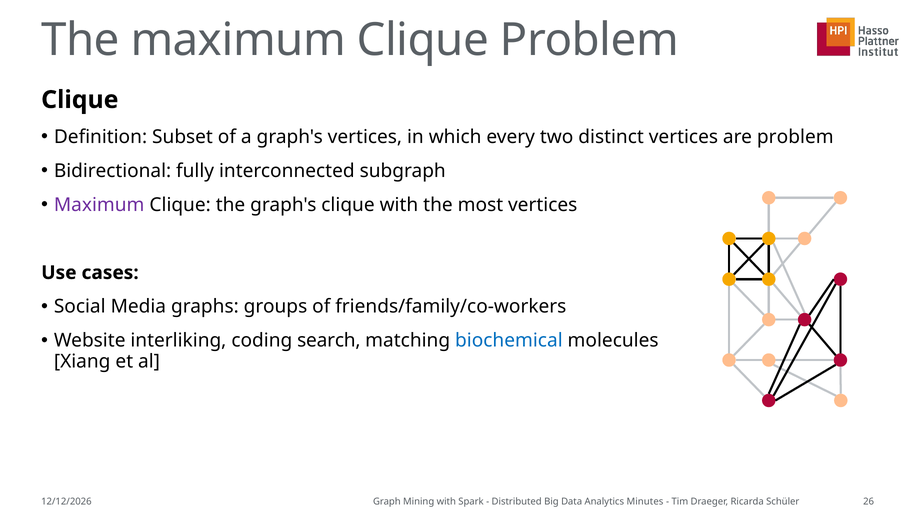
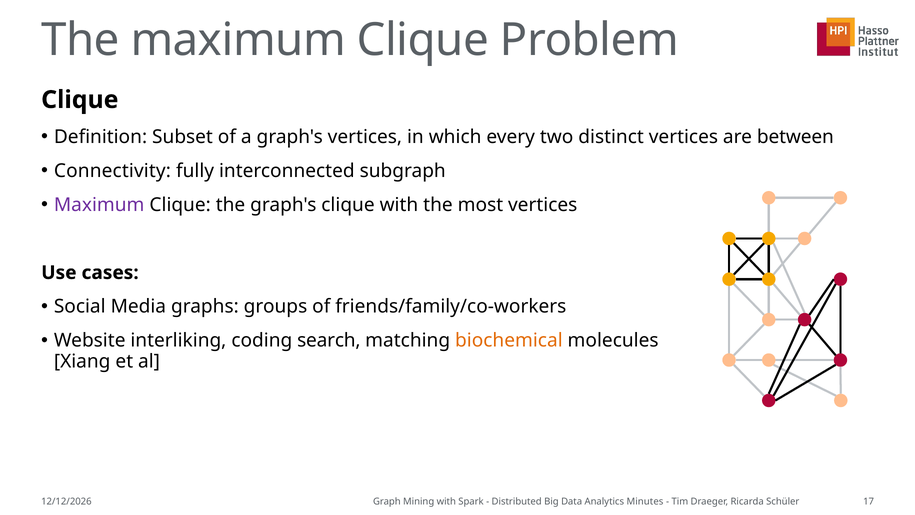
are problem: problem -> between (795, 137)
Bidirectional: Bidirectional -> Connectivity (112, 171)
biochemical colour: blue -> orange (509, 340)
26: 26 -> 17 (869, 501)
